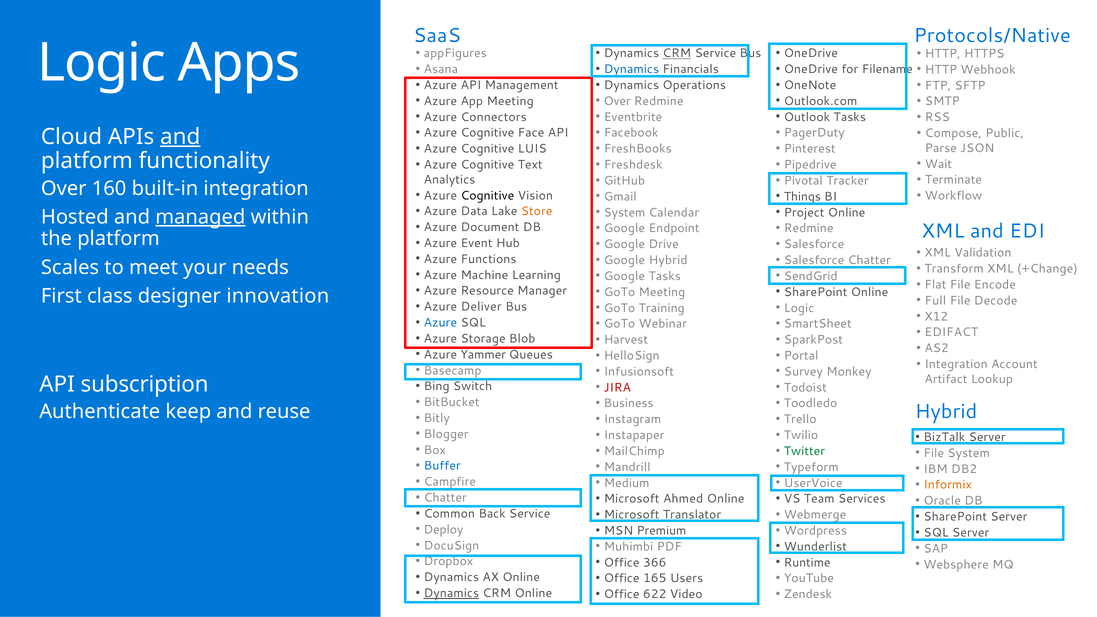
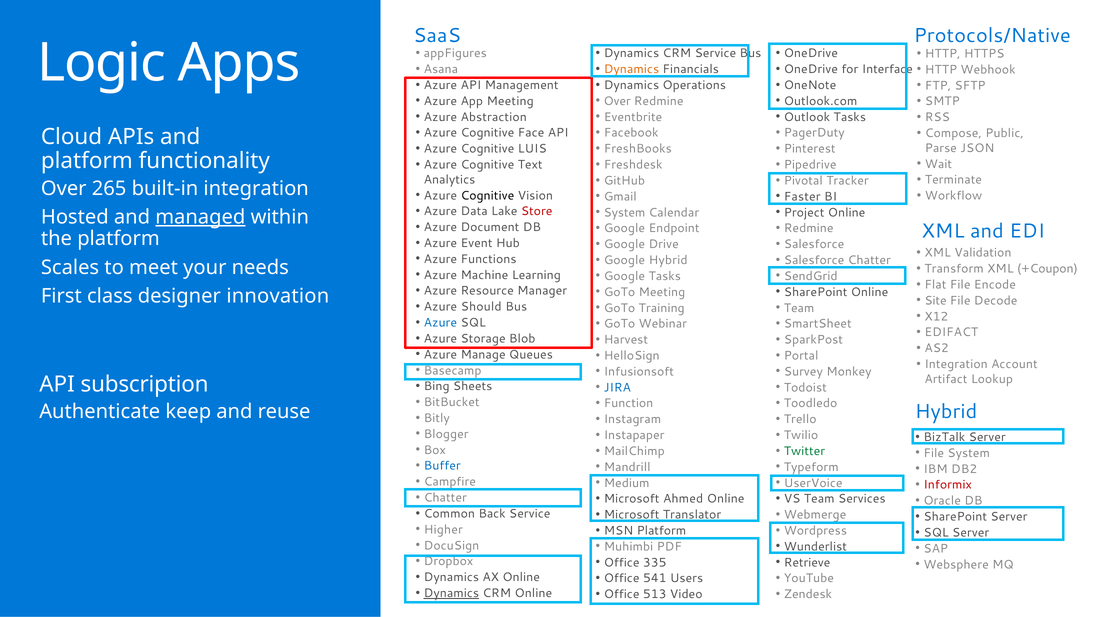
CRM underline: present -> none (677, 53)
Dynamics colour: blue -> orange (631, 69)
Filename: Filename -> Interface (887, 69)
Connectors: Connectors -> Abstraction (494, 117)
and underline: present -> none (180, 137)
160: 160 -> 265 (109, 188)
Things: Things -> Faster (802, 197)
Store colour: orange -> red (537, 211)
+Change: +Change -> +Coupon (1047, 269)
Full: Full -> Site (936, 301)
Deliver: Deliver -> Should (481, 307)
Logic: Logic -> Team (799, 308)
Yammer: Yammer -> Manage (483, 355)
Switch: Switch -> Sheets (473, 386)
JIRA colour: red -> blue (617, 387)
Business: Business -> Function (629, 403)
Informix colour: orange -> red (948, 485)
Deploy: Deploy -> Higher (443, 530)
MSN Premium: Premium -> Platform (661, 531)
366: 366 -> 335 (655, 562)
Runtime: Runtime -> Retrieve (807, 562)
165: 165 -> 541 (655, 578)
622: 622 -> 513 (655, 594)
